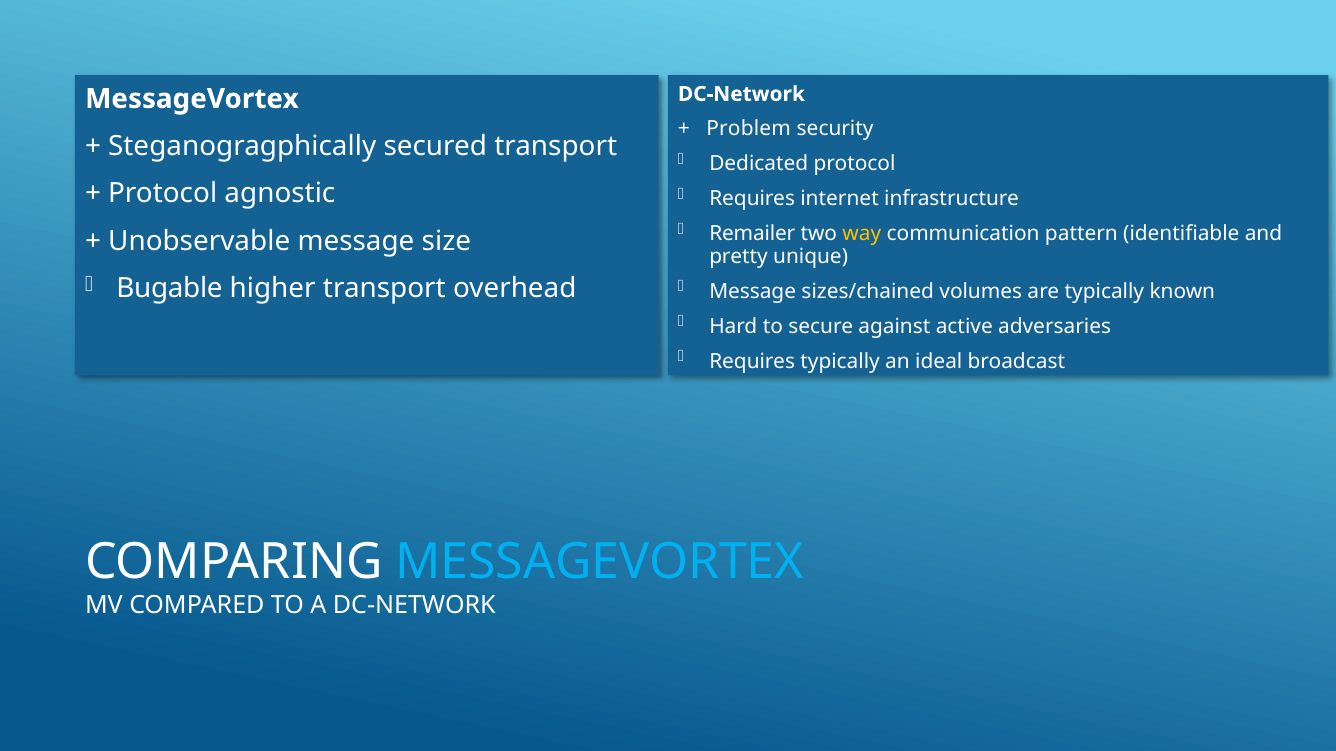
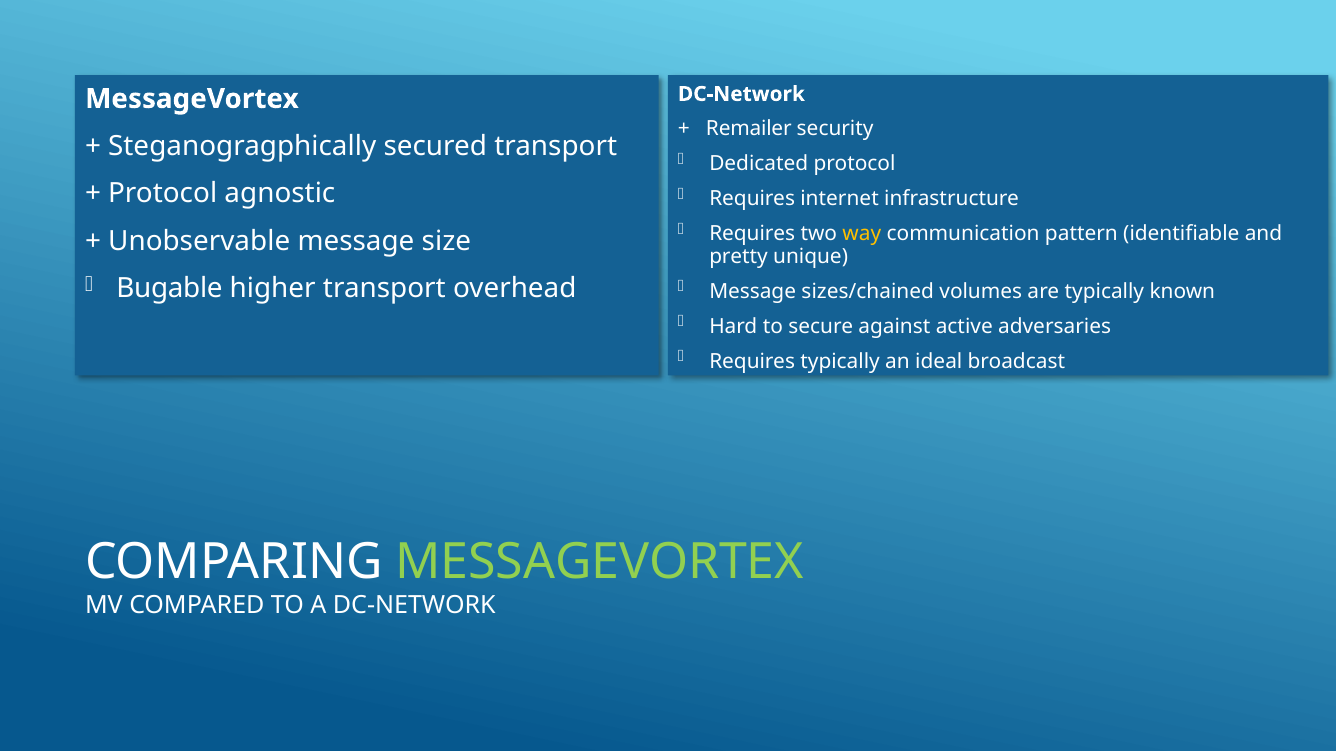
Problem: Problem -> Remailer (749, 129)
Remailer: Remailer -> Requires (752, 234)
MESSAGEVORTEX colour: light blue -> light green (600, 563)
